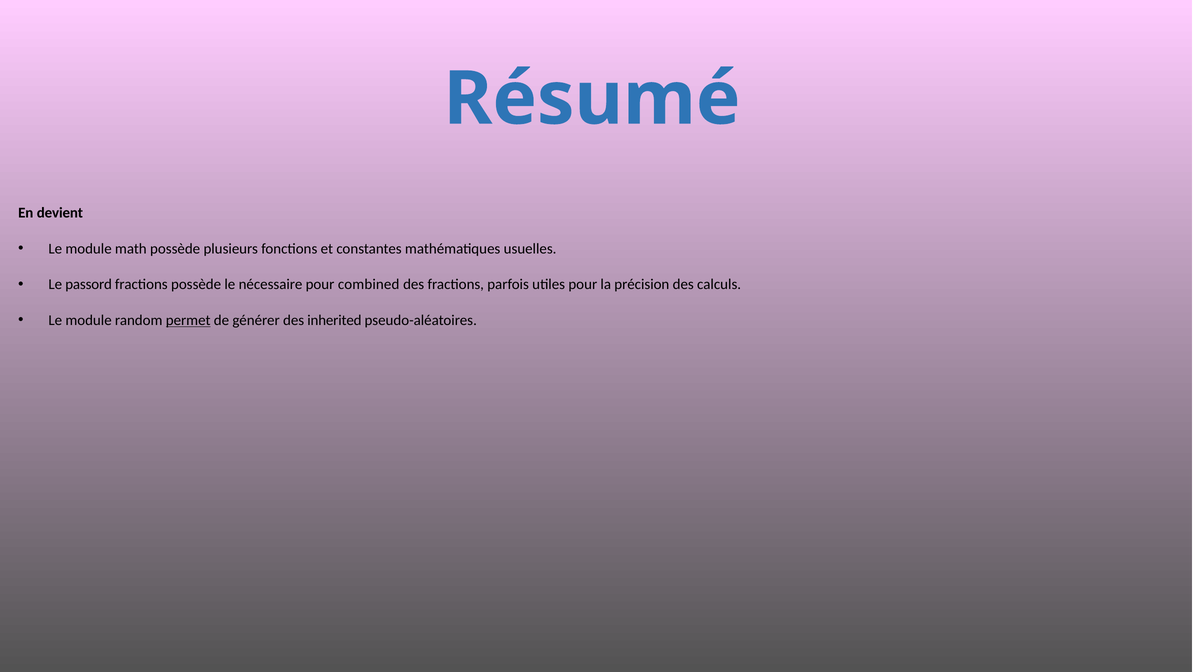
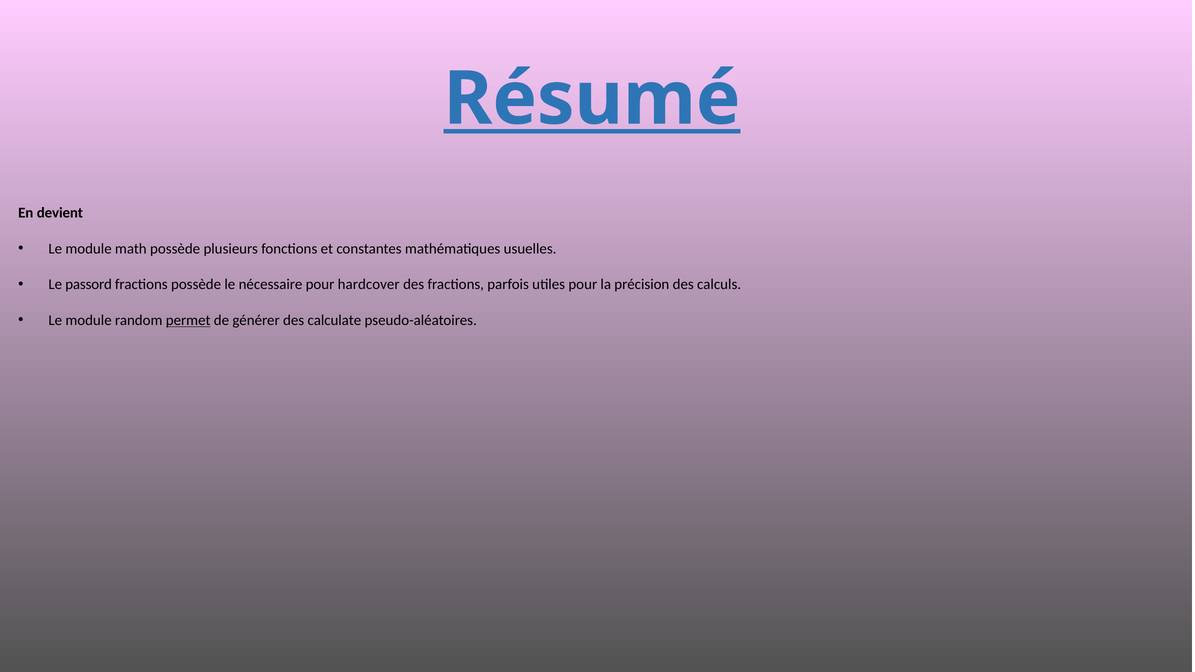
Résumé underline: none -> present (592, 99)
combined: combined -> hardcover (369, 285)
inherited: inherited -> calculate (334, 320)
